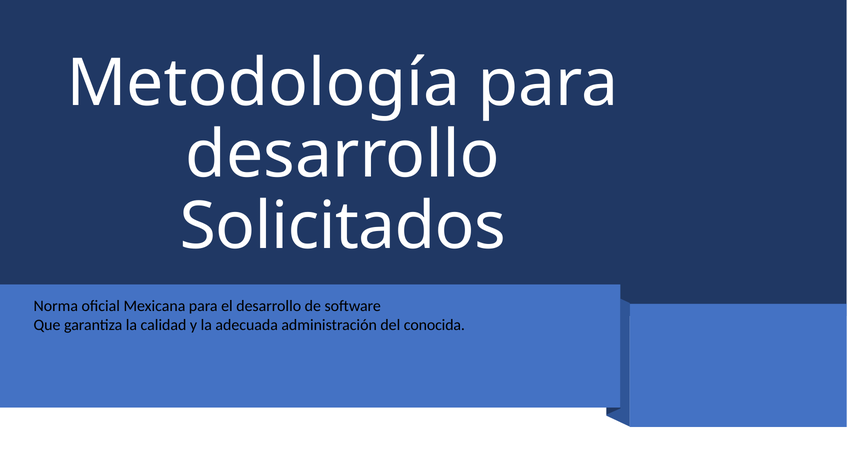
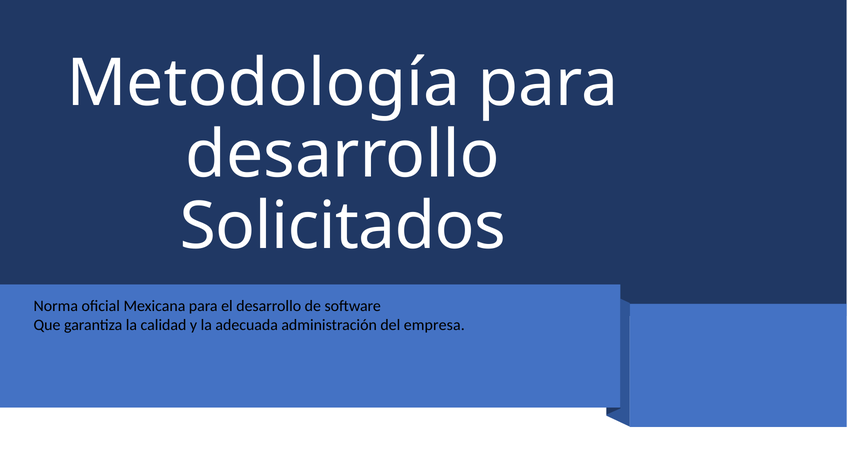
conocida: conocida -> empresa (434, 325)
